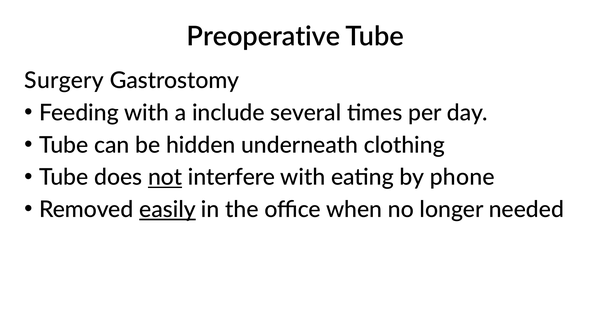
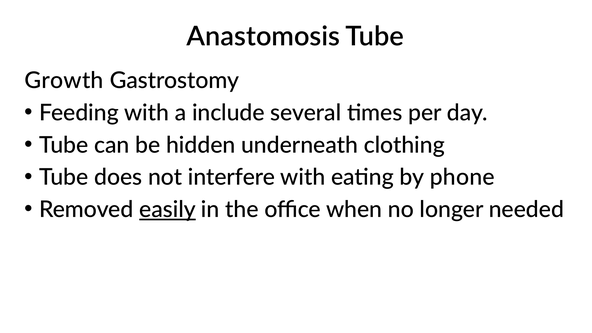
Preoperative: Preoperative -> Anastomosis (263, 37)
Surgery: Surgery -> Growth (64, 81)
not underline: present -> none (165, 177)
